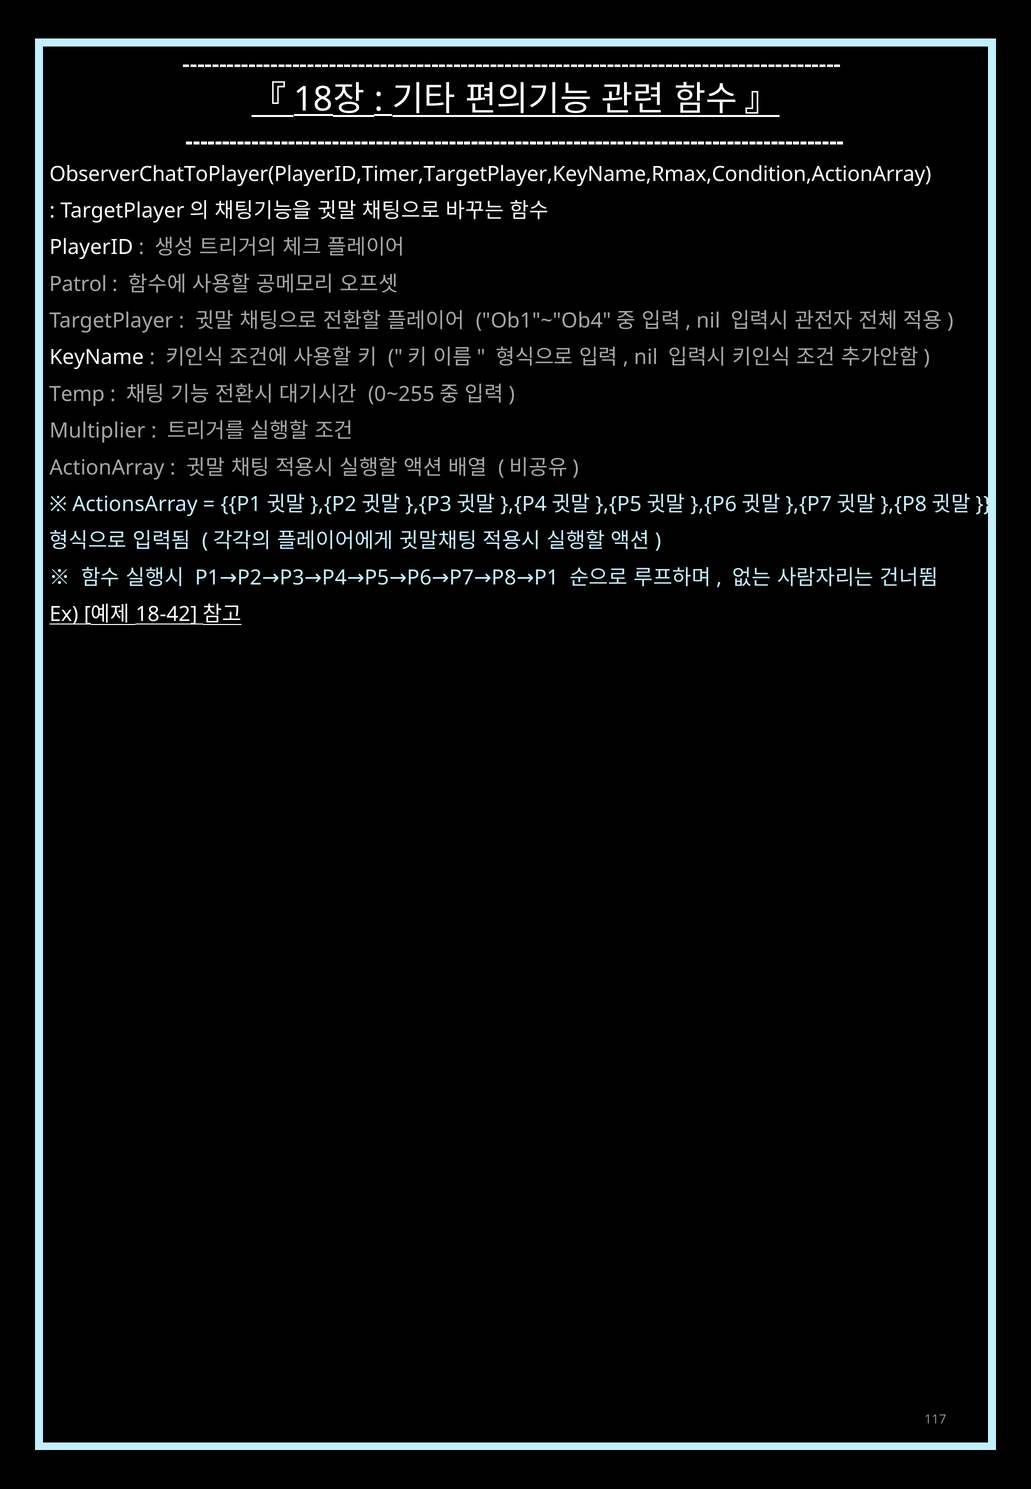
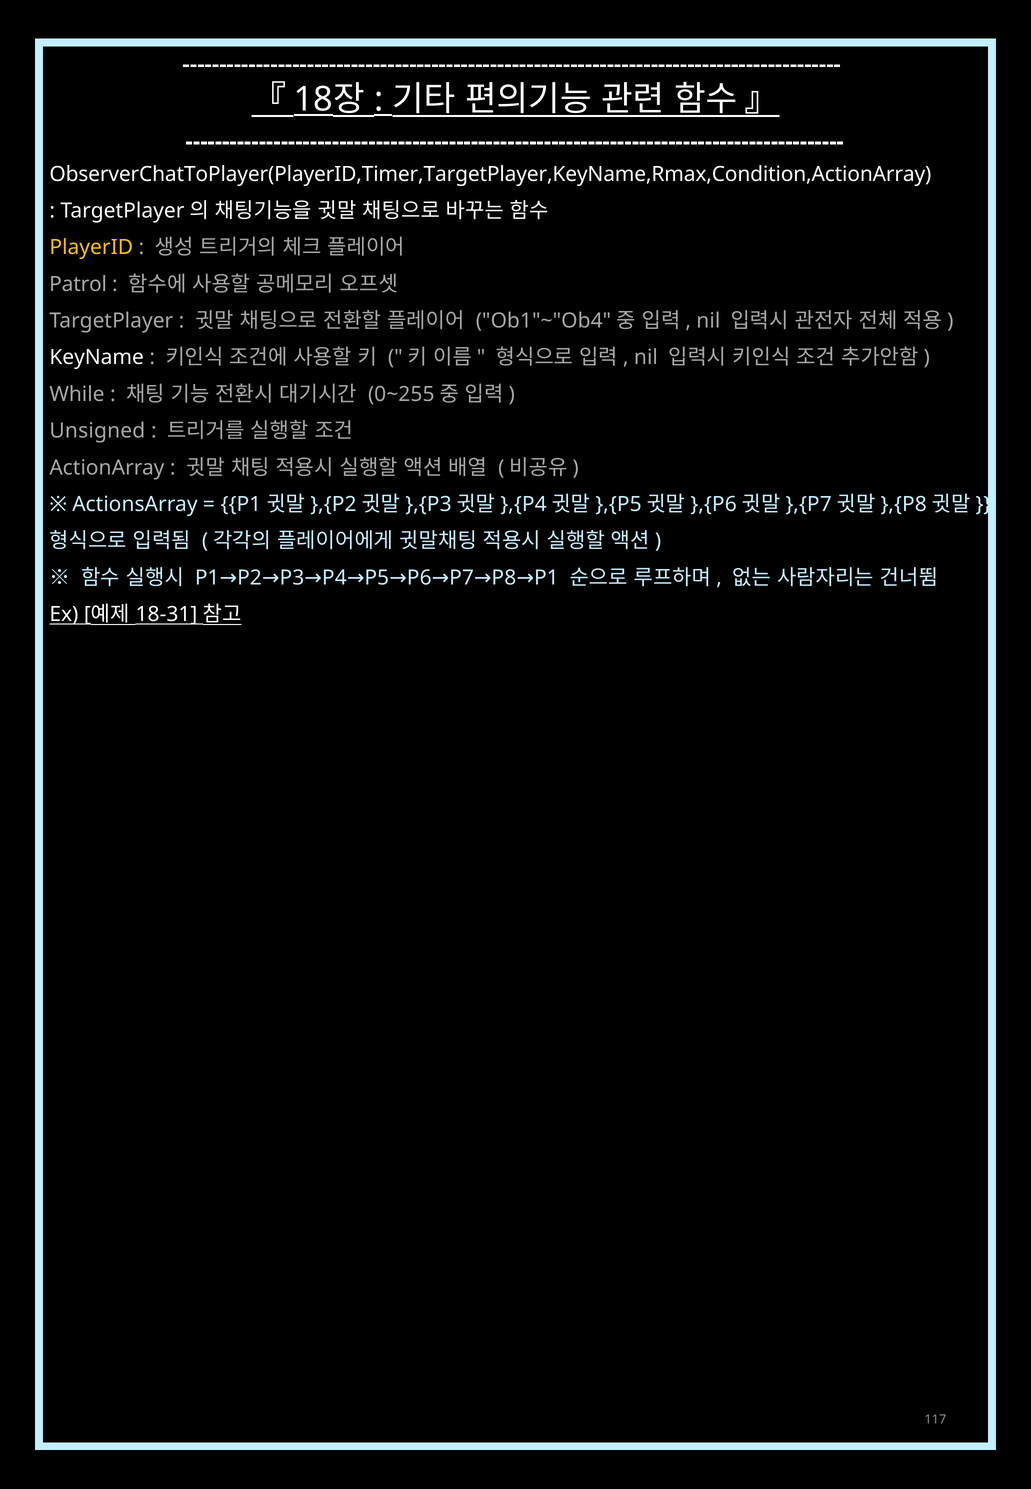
PlayerID colour: white -> yellow (91, 247)
Temp: Temp -> While (77, 394)
Multiplier: Multiplier -> Unsigned (97, 431)
18-42: 18-42 -> 18-31 (166, 614)
